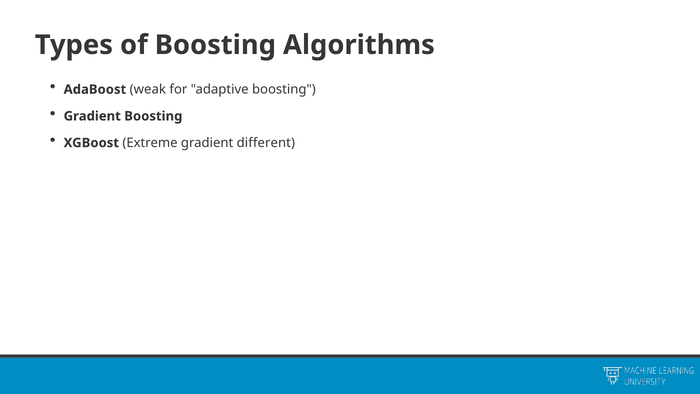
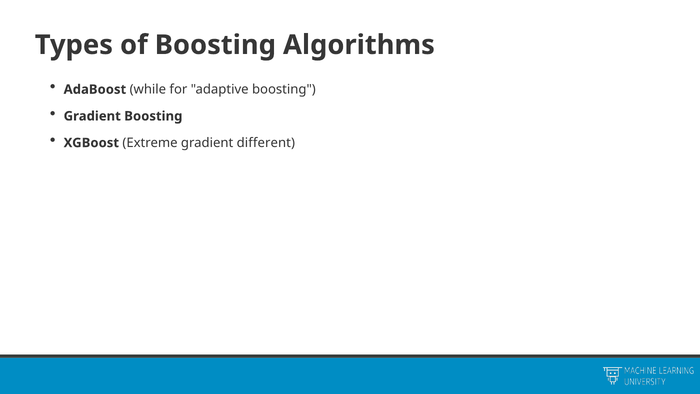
weak: weak -> while (148, 89)
